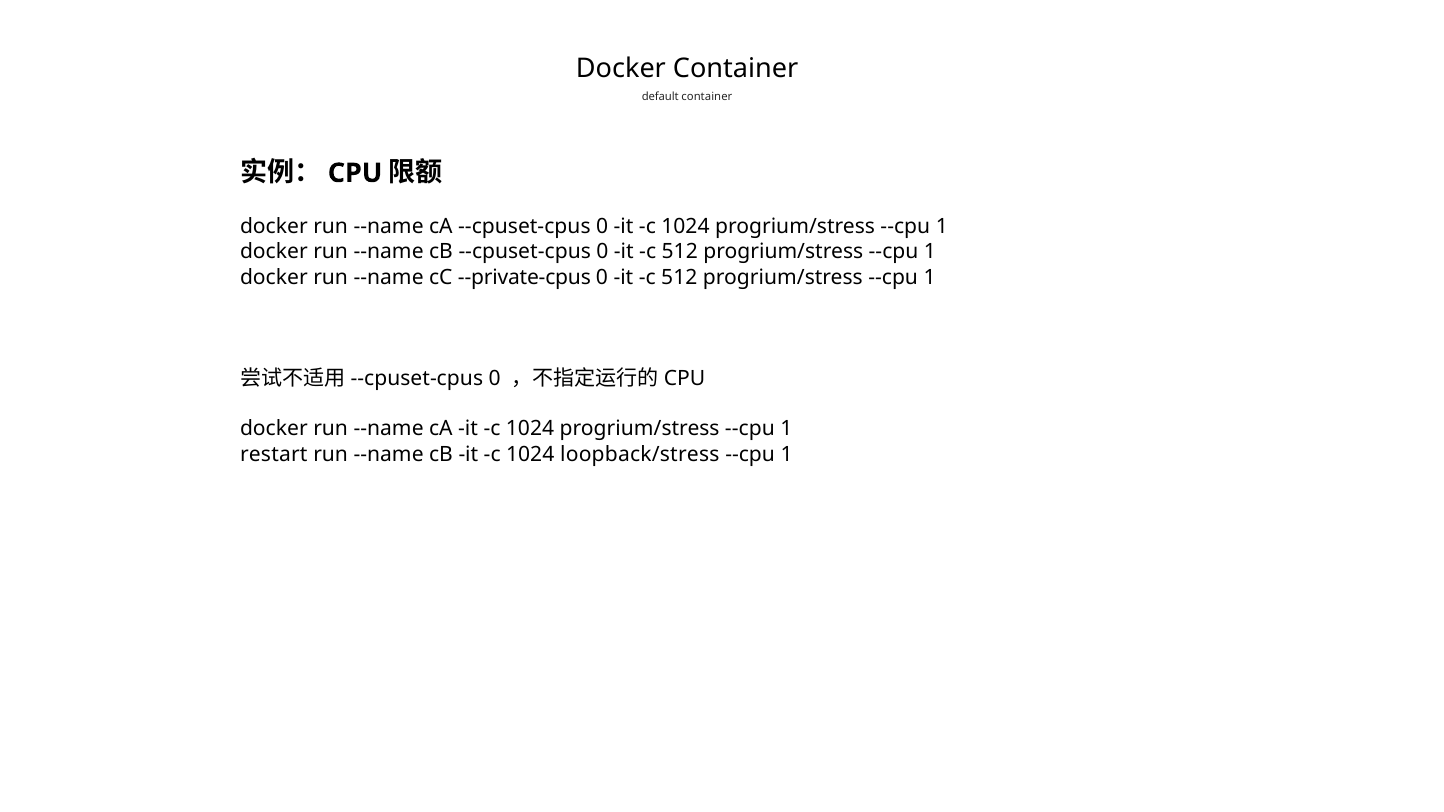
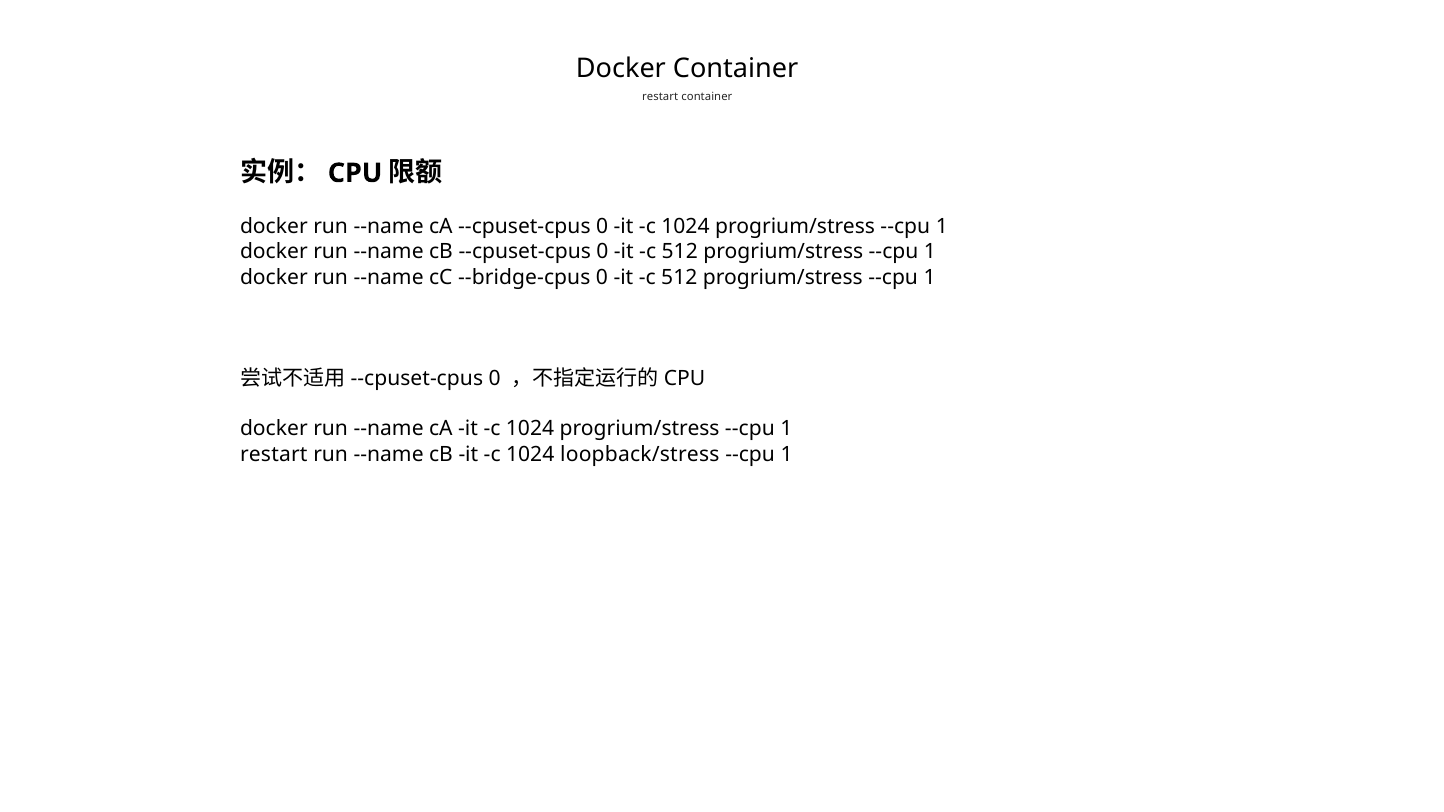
default: default -> restart (660, 97)
--private-cpus: --private-cpus -> --bridge-cpus (524, 277)
